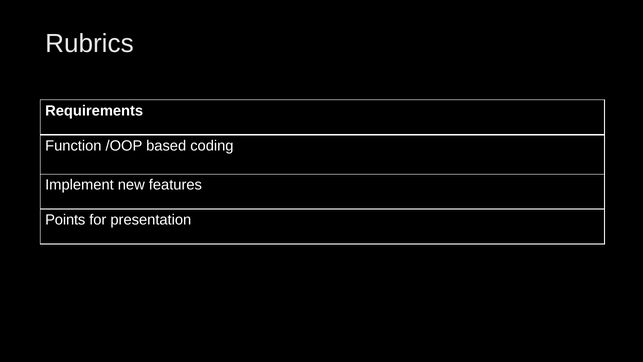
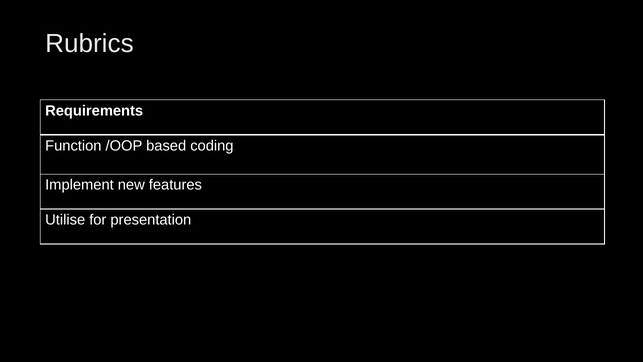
Points: Points -> Utilise (65, 220)
